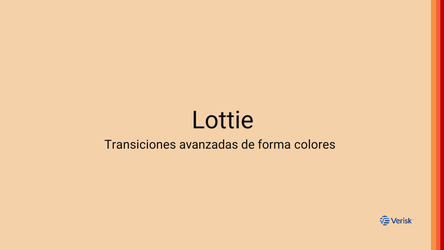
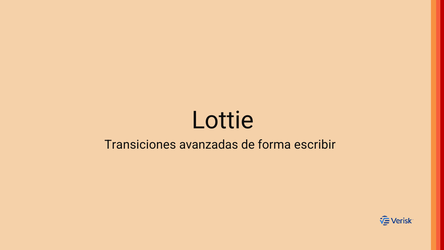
colores: colores -> escribir (315, 145)
